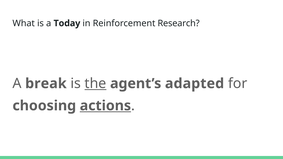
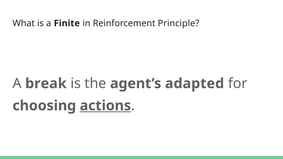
Today: Today -> Finite (67, 23)
Research: Research -> Principle (178, 23)
the underline: present -> none (95, 84)
